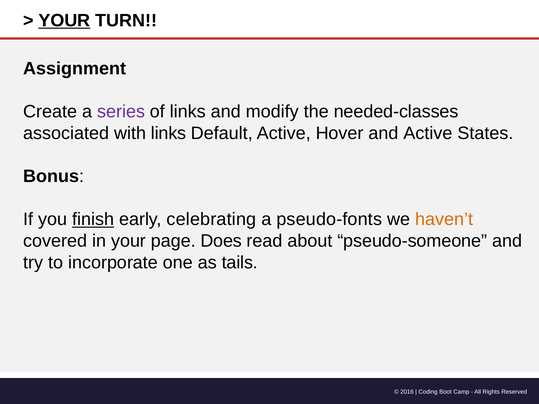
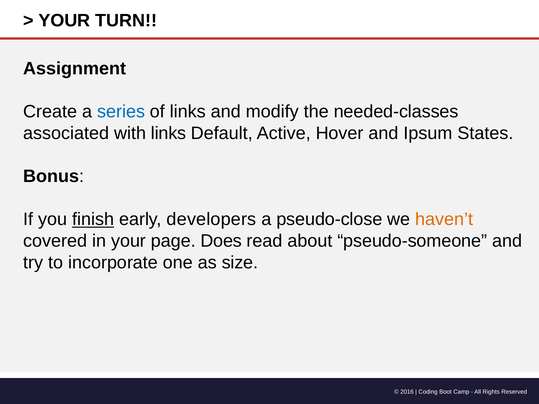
YOUR underline: present -> none (64, 20)
series colour: purple -> blue (121, 112)
and Active: Active -> Ipsum (428, 133)
celebrating: celebrating -> developers (211, 219)
pseudo-fonts: pseudo-fonts -> pseudo-close (329, 219)
tails: tails -> size (240, 263)
